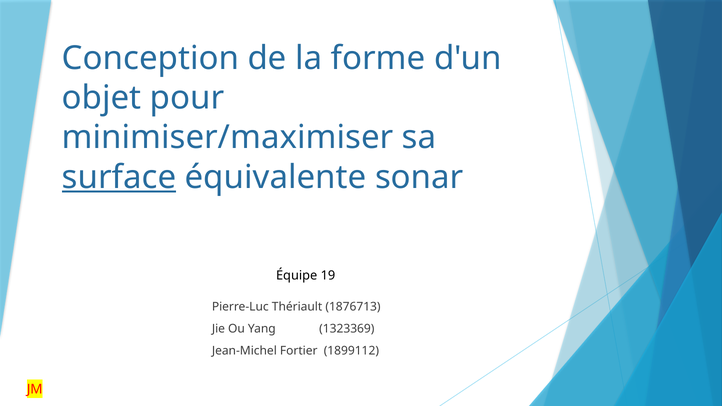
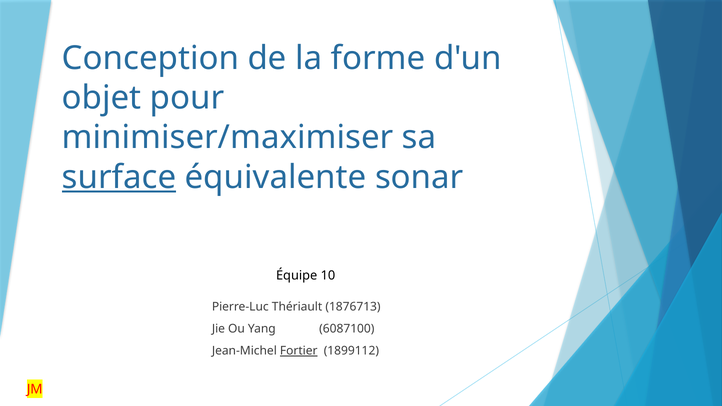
19: 19 -> 10 (328, 276)
1323369: 1323369 -> 6087100 (347, 329)
Fortier underline: none -> present (299, 351)
